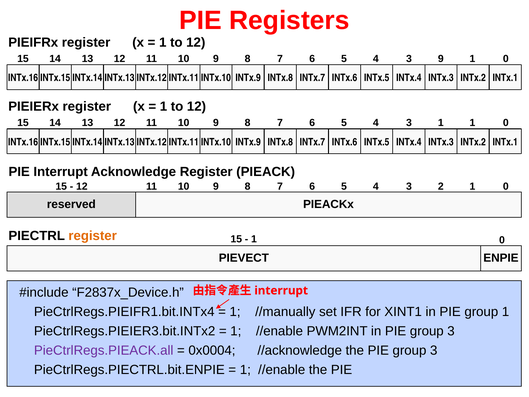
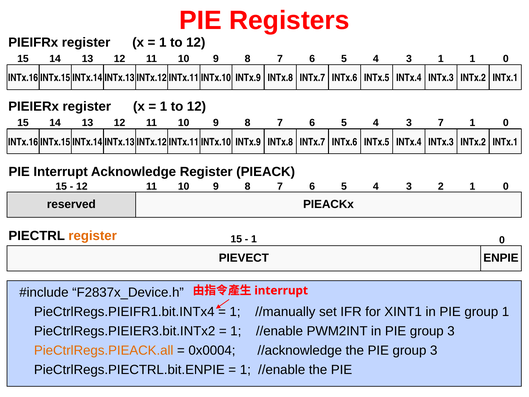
3 9: 9 -> 1 (441, 59)
3 1: 1 -> 7 (441, 123)
PieCtrlRegs.PIEACK.all colour: purple -> orange (104, 350)
